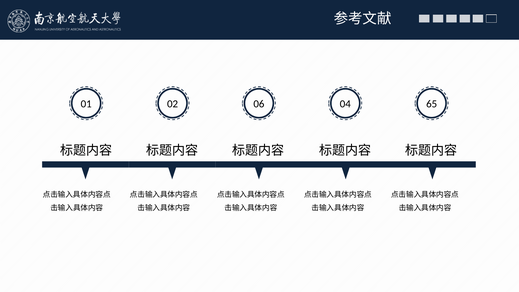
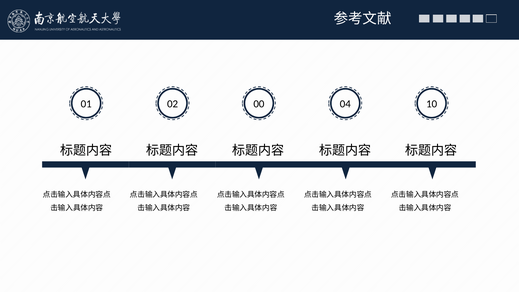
06: 06 -> 00 (259, 104)
65: 65 -> 10 (432, 104)
